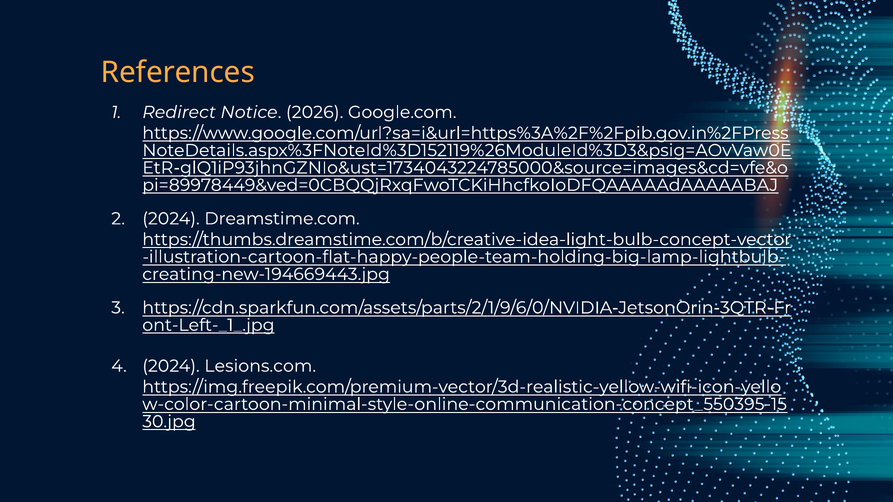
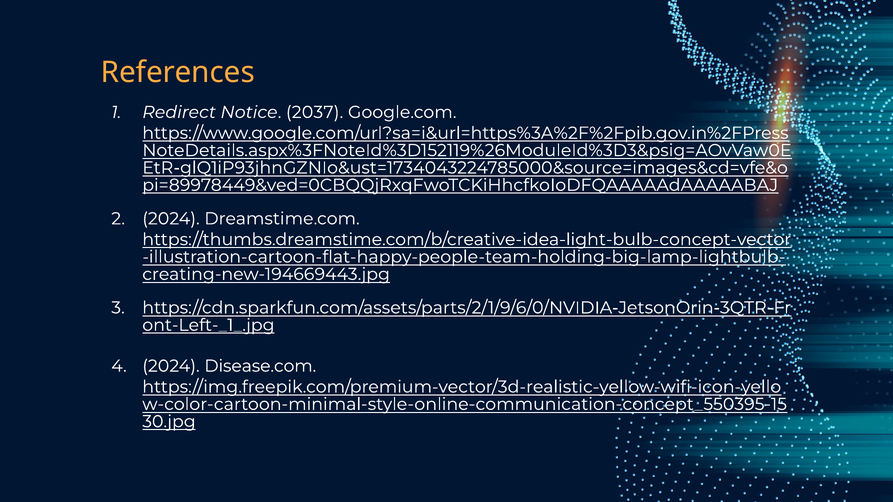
2026: 2026 -> 2037 (315, 112)
Lesions.com: Lesions.com -> Disease.com (260, 366)
